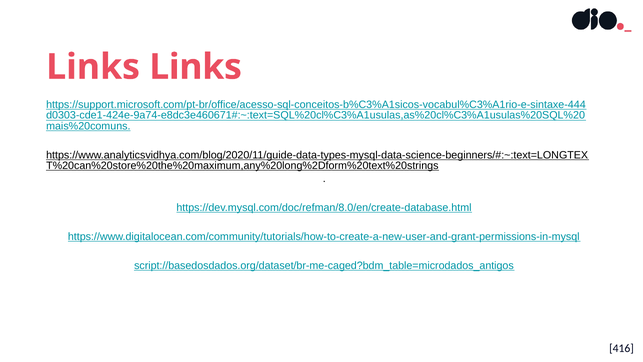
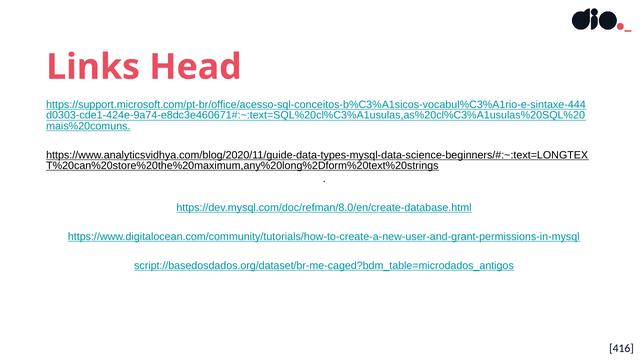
Links Links: Links -> Head (195, 67)
